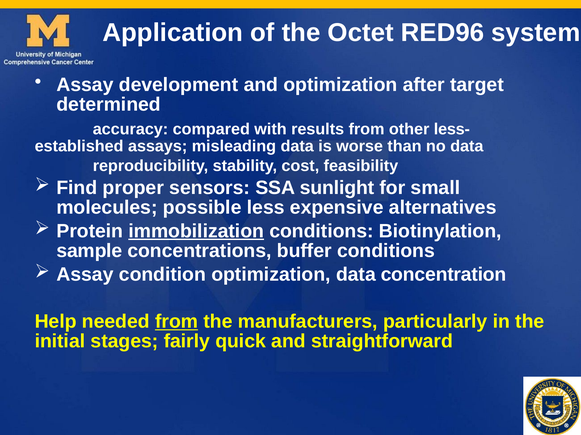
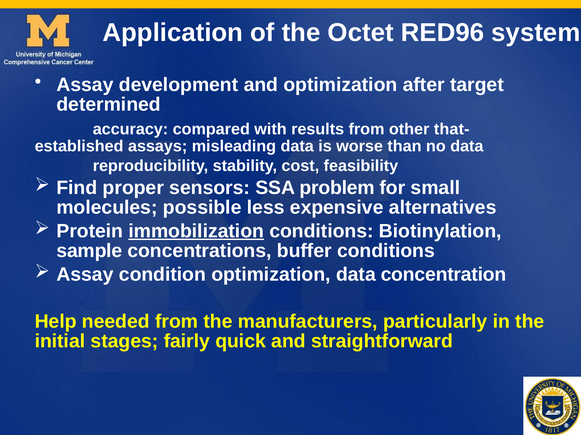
less-: less- -> that- (452, 129)
sunlight: sunlight -> problem (337, 188)
from underline: present -> none (177, 322)
